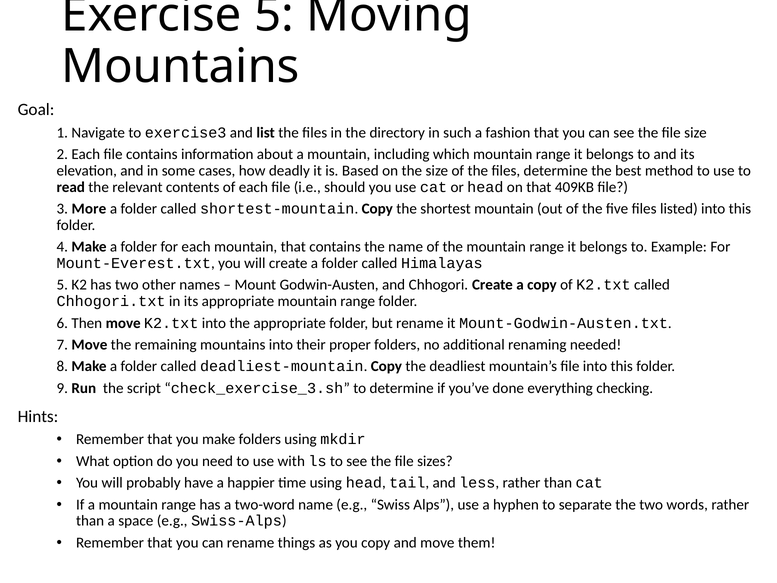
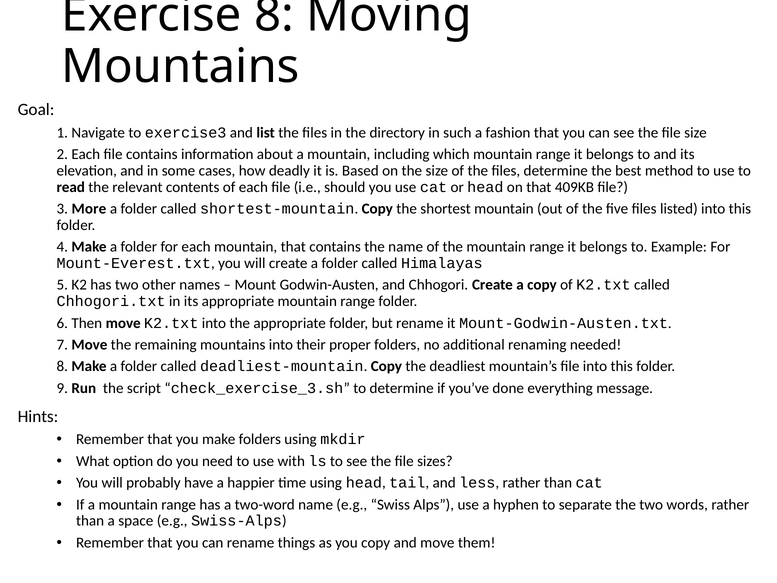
Exercise 5: 5 -> 8 (274, 15)
checking: checking -> message (625, 388)
